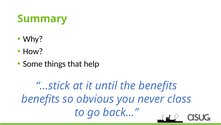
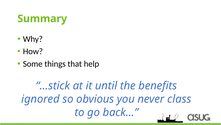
benefits: benefits -> ignored (40, 99)
